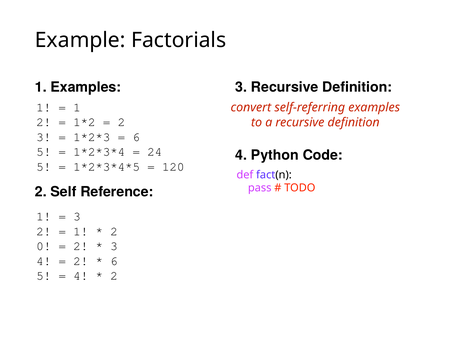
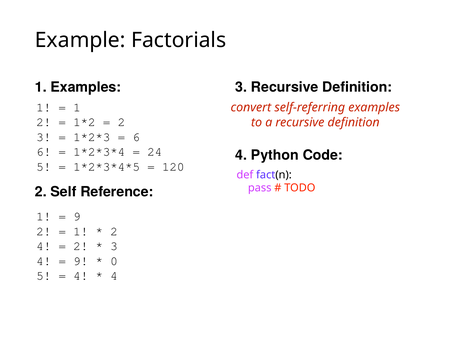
5: 5 -> 6 (44, 152)
3: 3 -> 9 (77, 216)
0: 0 -> 4 (44, 246)
2: 2 -> 9 (81, 261)
6: 6 -> 0 (114, 261)
2: 2 -> 4 (114, 276)
